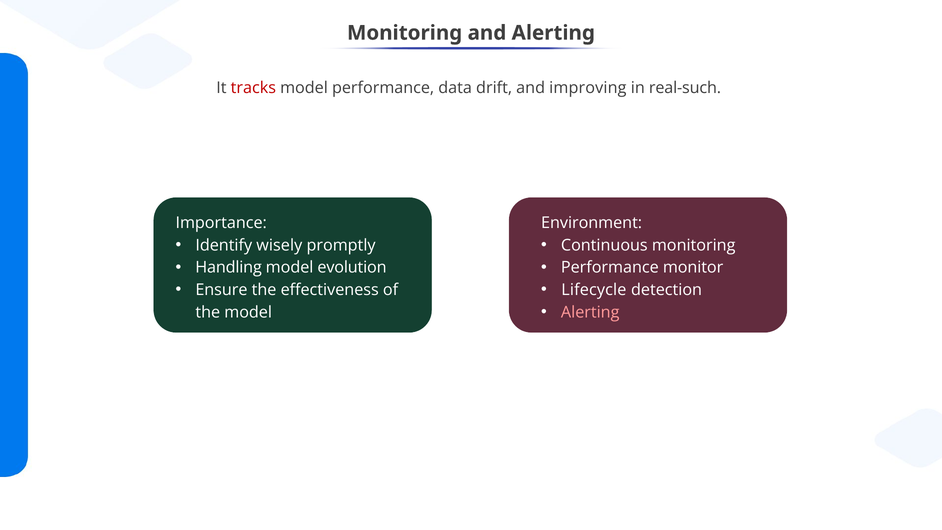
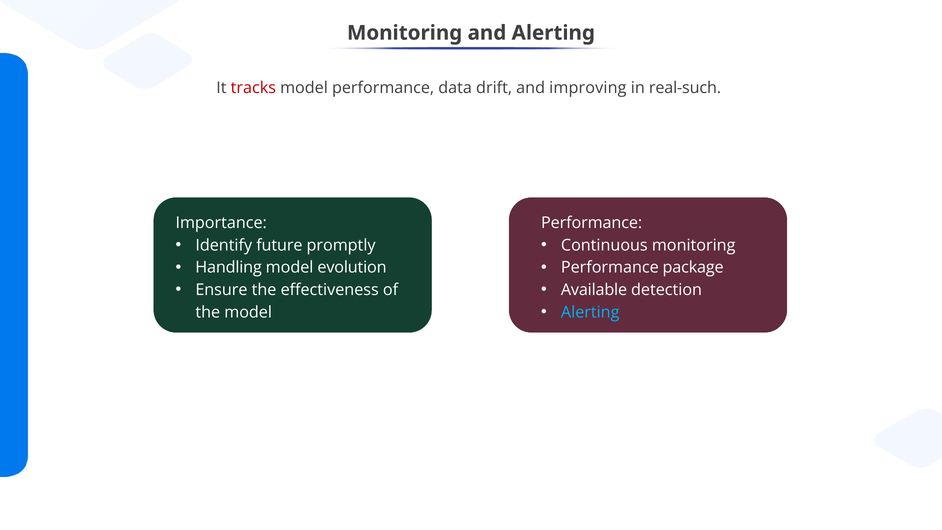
Environment: Environment -> Performance (592, 223)
wisely: wisely -> future (279, 245)
monitor: monitor -> package (693, 268)
Lifecycle: Lifecycle -> Available (594, 290)
Alerting colour: pink -> light blue (590, 312)
